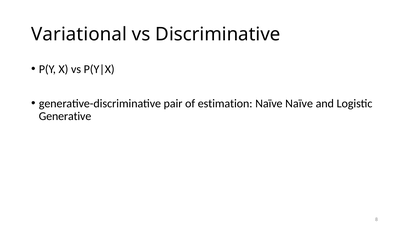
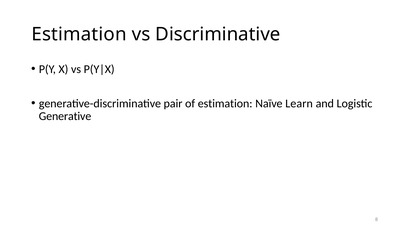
Variational: Variational -> Estimation (79, 34)
Naïve Naïve: Naïve -> Learn (299, 103)
